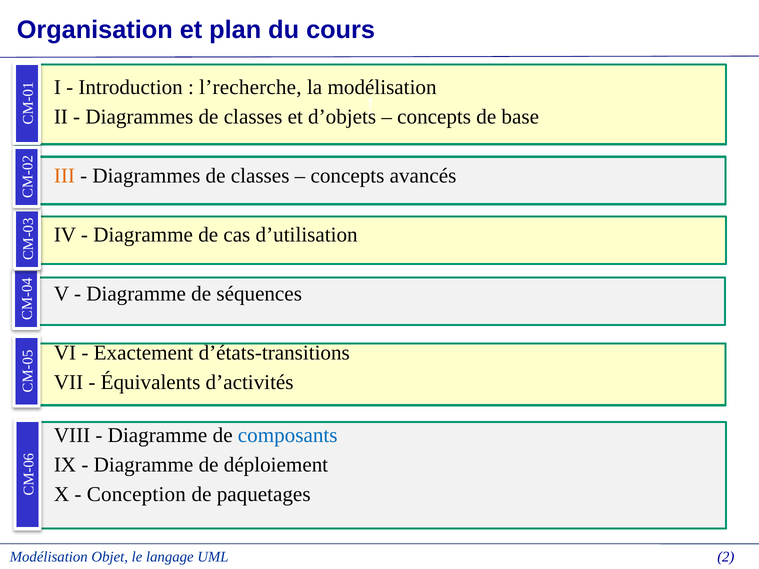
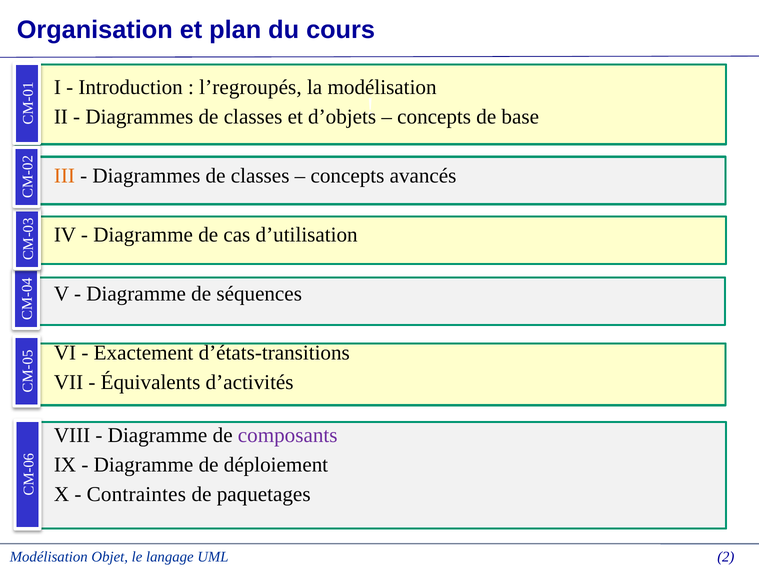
l’recherche: l’recherche -> l’regroupés (250, 87)
composants colour: blue -> purple (288, 436)
Conception: Conception -> Contraintes (136, 495)
